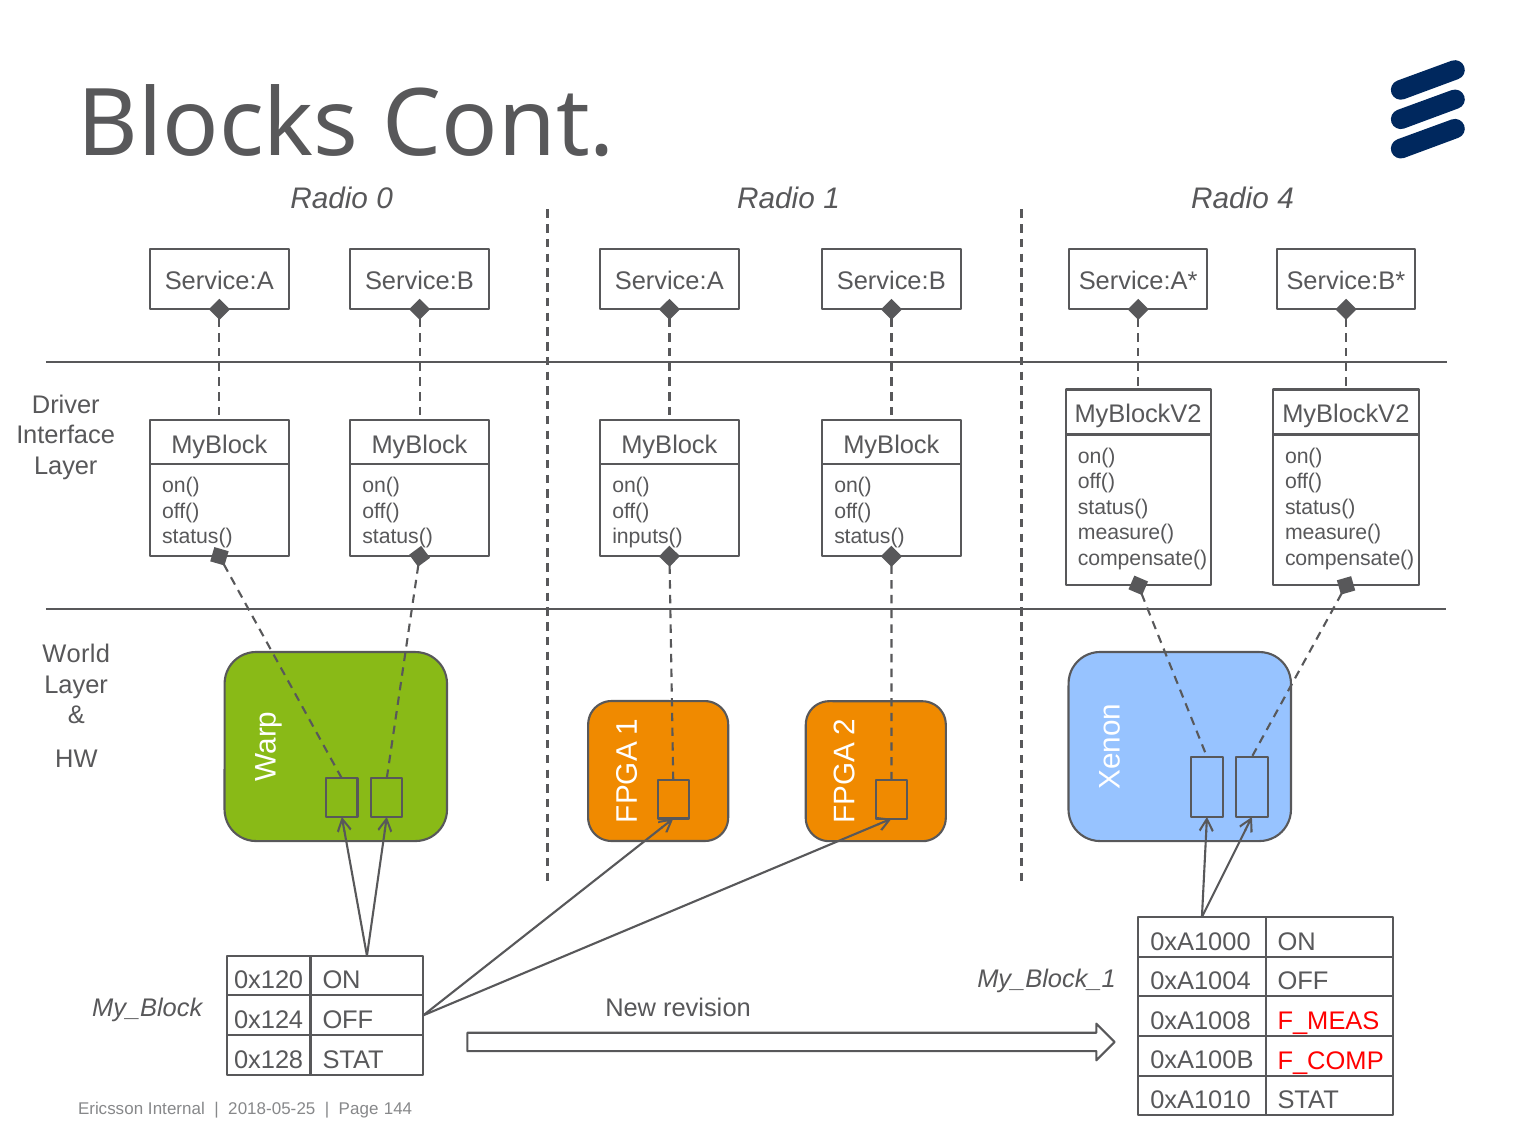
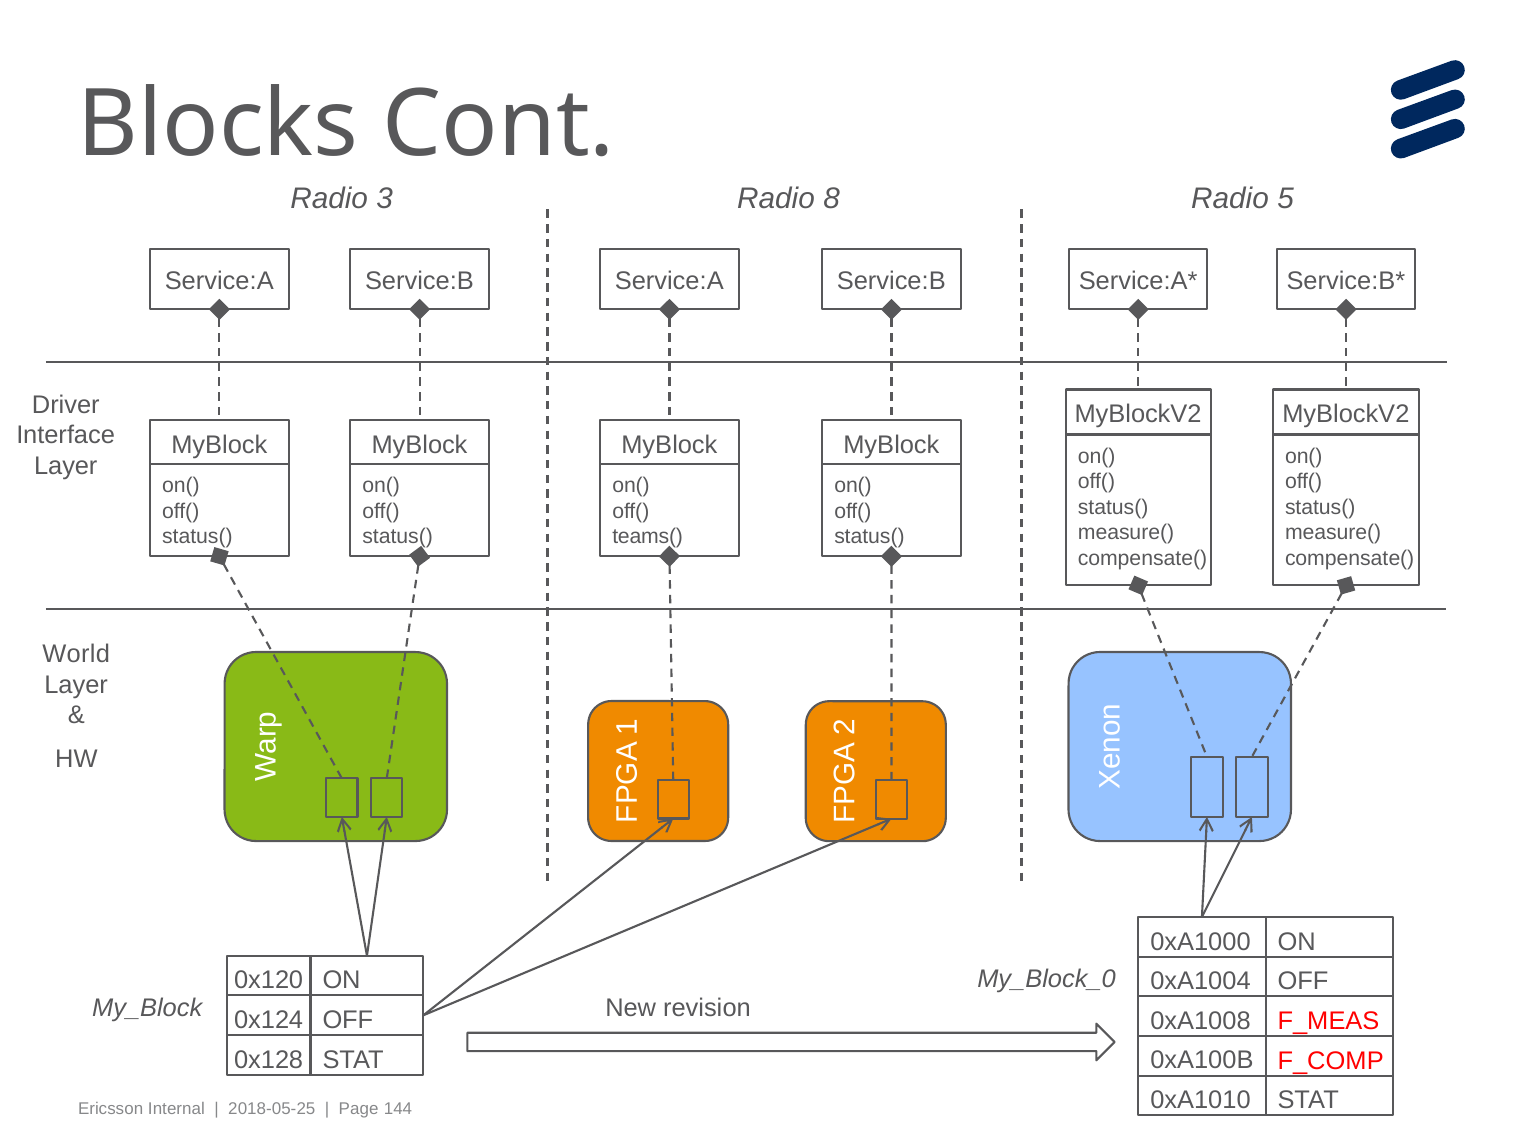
0: 0 -> 3 (385, 199)
Radio 1: 1 -> 8 (832, 199)
4: 4 -> 5 (1286, 199)
inputs(: inputs( -> teams( (648, 537)
My_Block_1: My_Block_1 -> My_Block_0 (1047, 980)
